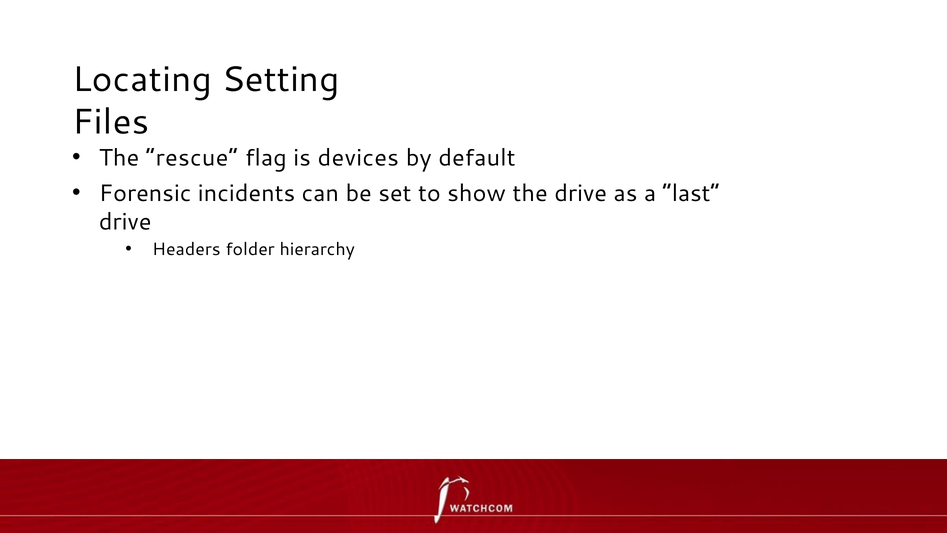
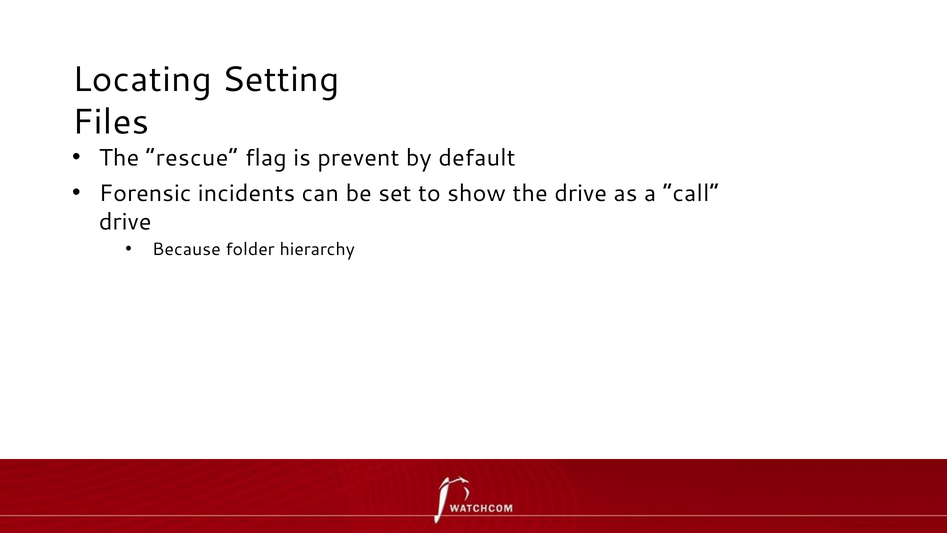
devices: devices -> prevent (358, 158)
”last: ”last -> ”call (691, 193)
Headers: Headers -> Because (186, 249)
